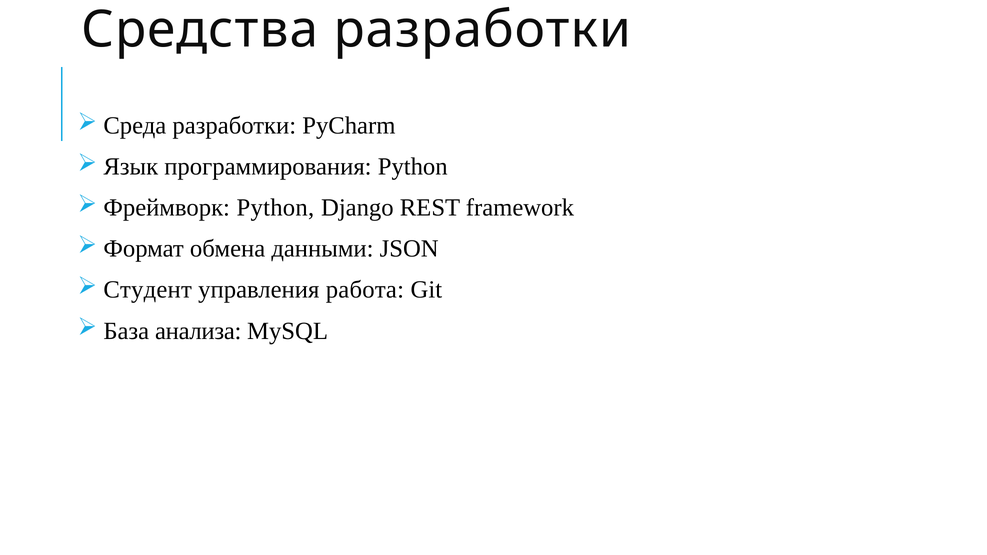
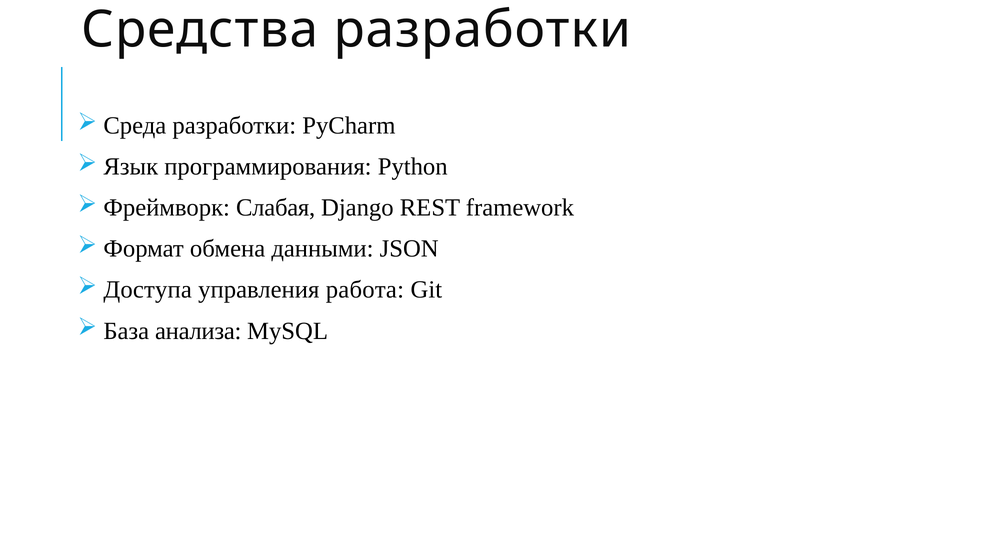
Фреймворк Python: Python -> Слабая (276, 208)
Студент: Студент -> Доступа (148, 290)
